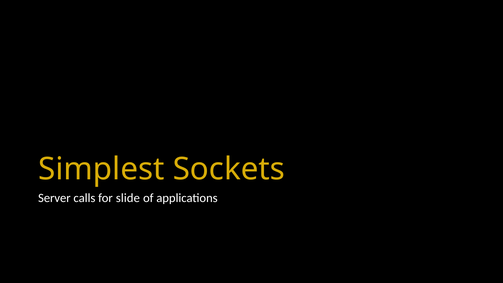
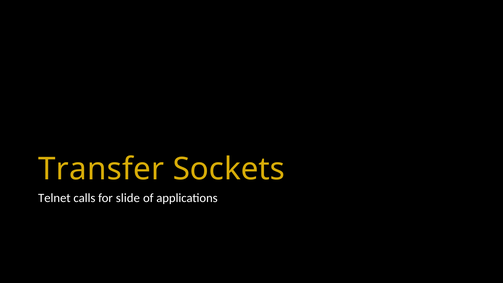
Simplest: Simplest -> Transfer (101, 169)
Server: Server -> Telnet (54, 198)
